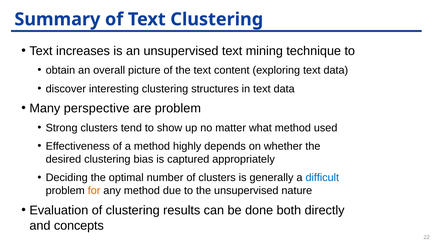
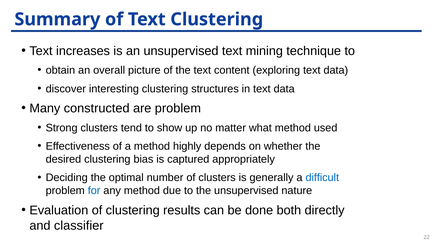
perspective: perspective -> constructed (97, 108)
for colour: orange -> blue (94, 190)
concepts: concepts -> classifier (79, 225)
